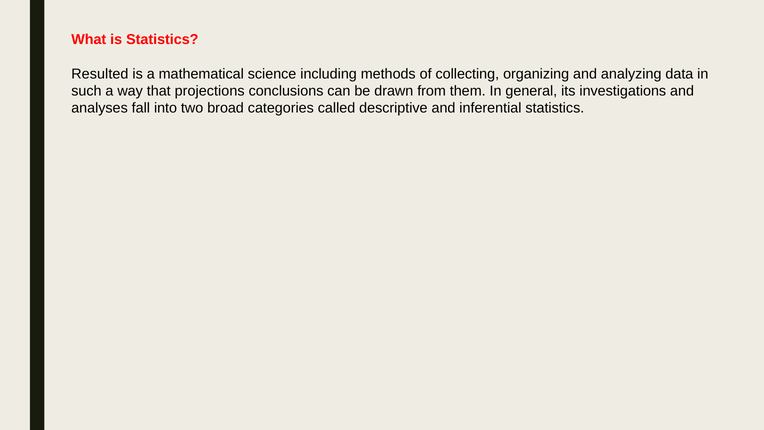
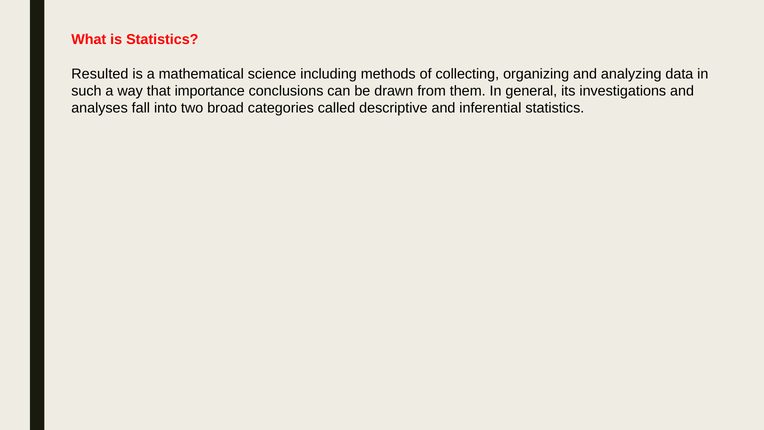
projections: projections -> importance (210, 91)
